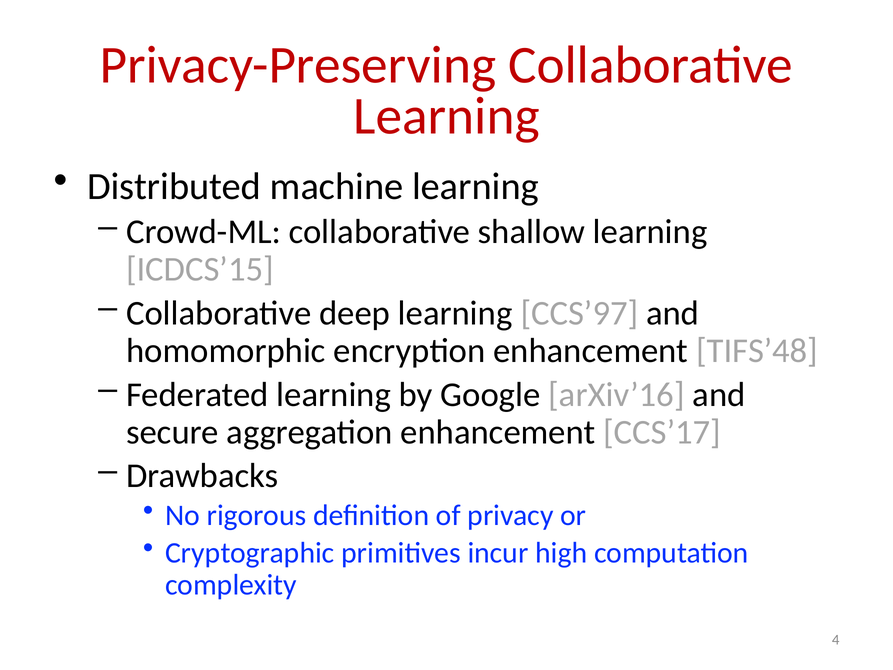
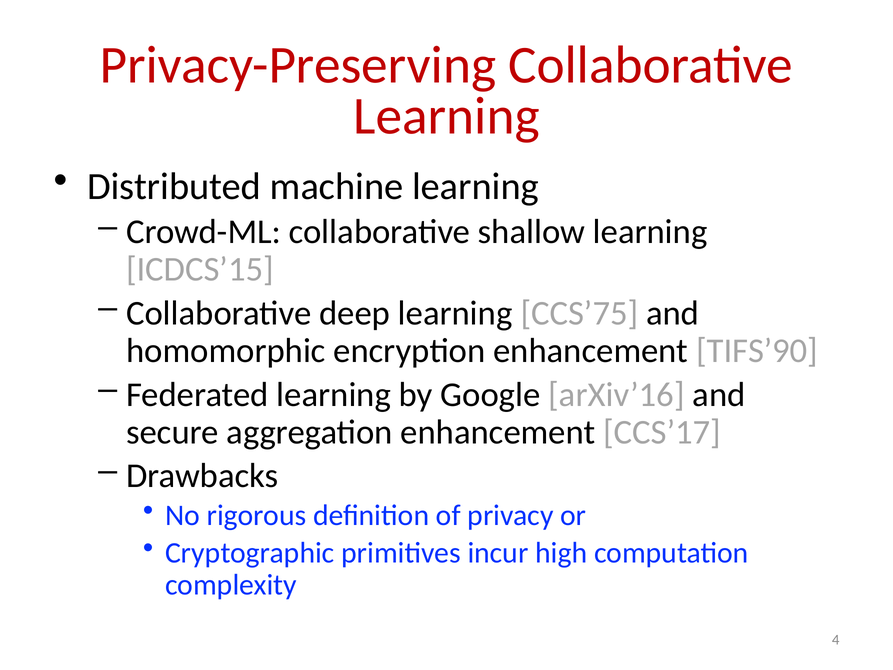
CCS’97: CCS’97 -> CCS’75 (579, 313)
TIFS’48: TIFS’48 -> TIFS’90 (757, 351)
